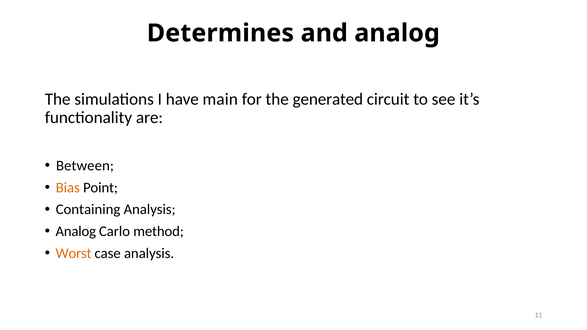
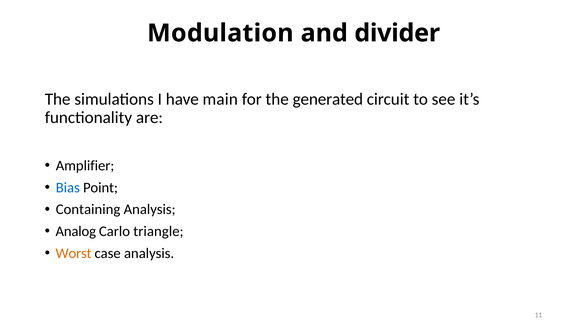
Determines: Determines -> Modulation (220, 33)
and analog: analog -> divider (397, 33)
Between: Between -> Amplifier (85, 166)
Bias colour: orange -> blue (68, 188)
method: method -> triangle (158, 232)
